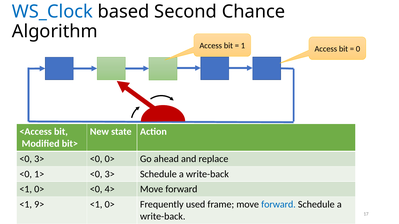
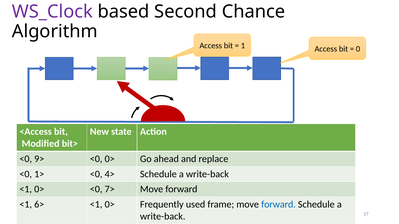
WS_Clock colour: blue -> purple (52, 12)
3>: 3> -> 9> (39, 159)
1> <0 3>: 3> -> 4> (110, 174)
4>: 4> -> 7> (110, 189)
9>: 9> -> 6> (39, 205)
